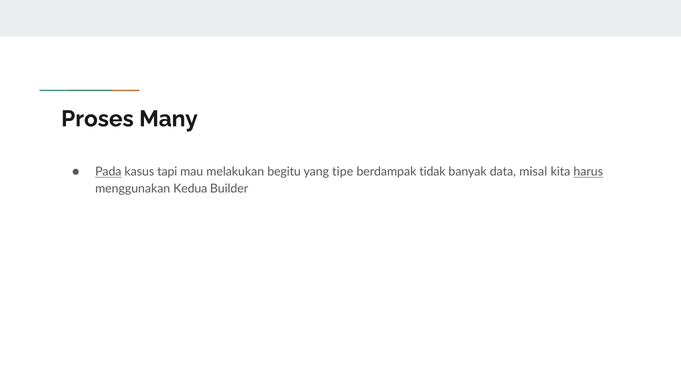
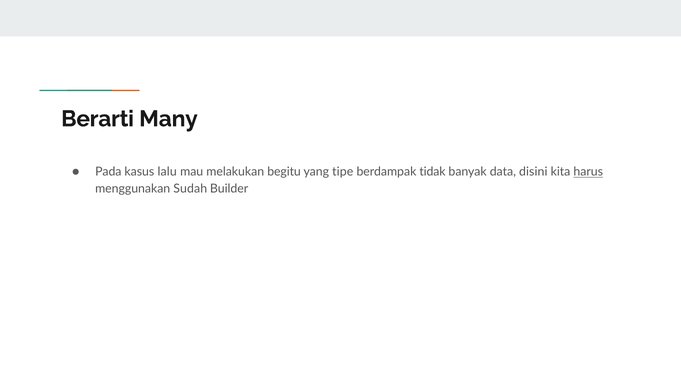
Proses: Proses -> Berarti (98, 119)
Pada underline: present -> none (108, 172)
tapi: tapi -> lalu (167, 172)
misal: misal -> disini (533, 172)
Kedua: Kedua -> Sudah (190, 189)
